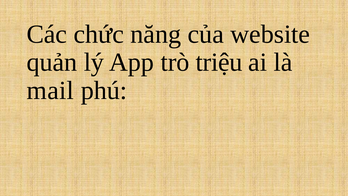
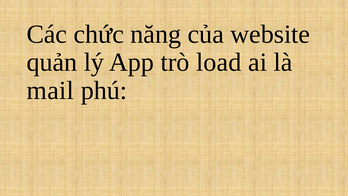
triệu: triệu -> load (219, 62)
